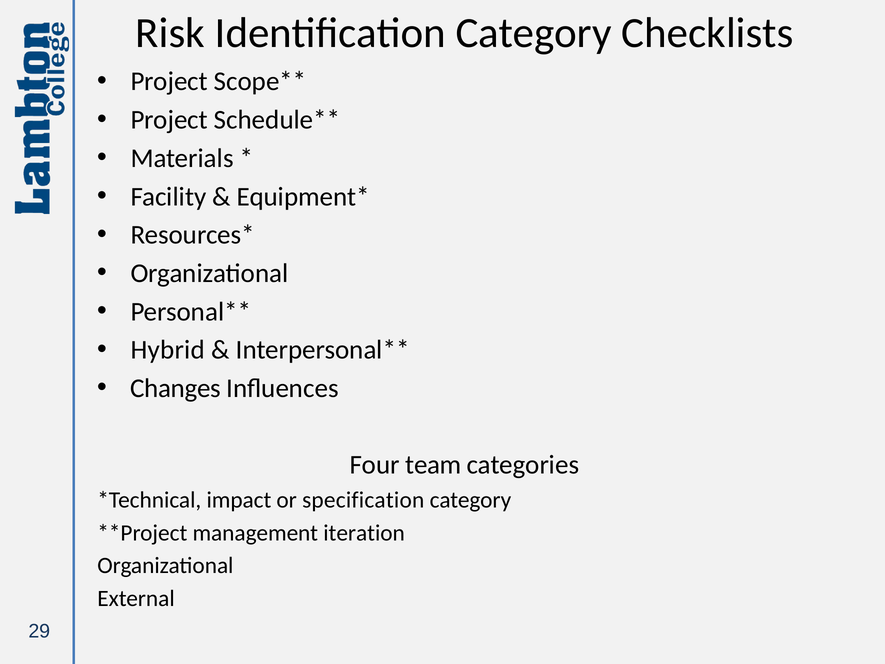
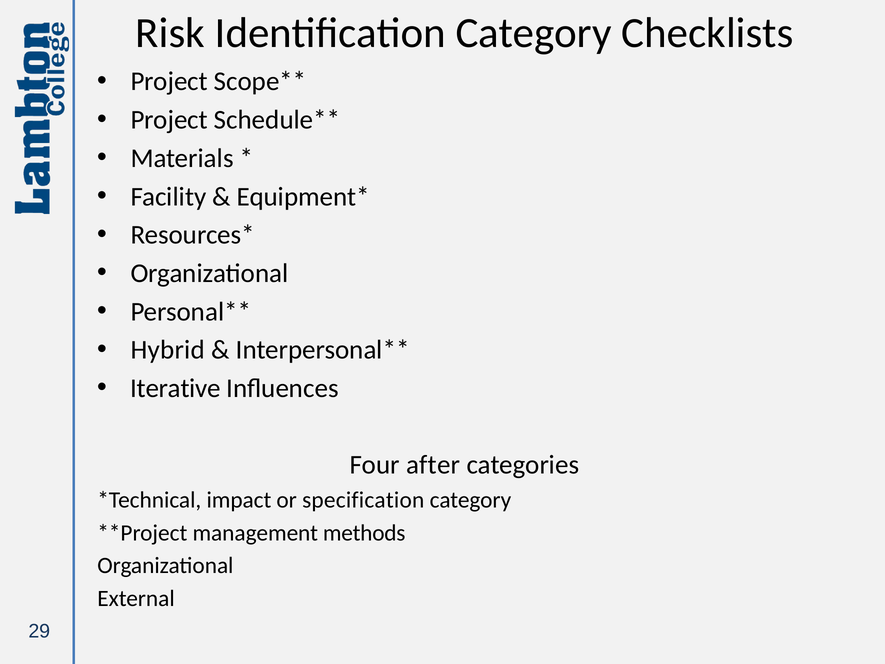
Changes: Changes -> Iterative (176, 388)
team: team -> after (433, 465)
iteration: iteration -> methods (364, 533)
